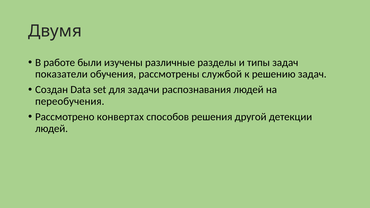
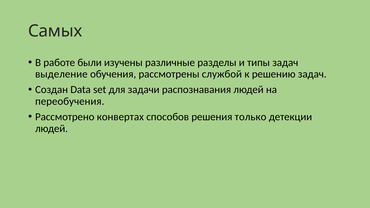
Двумя: Двумя -> Самых (55, 31)
показатели: показатели -> выделение (61, 74)
другой: другой -> только (251, 117)
